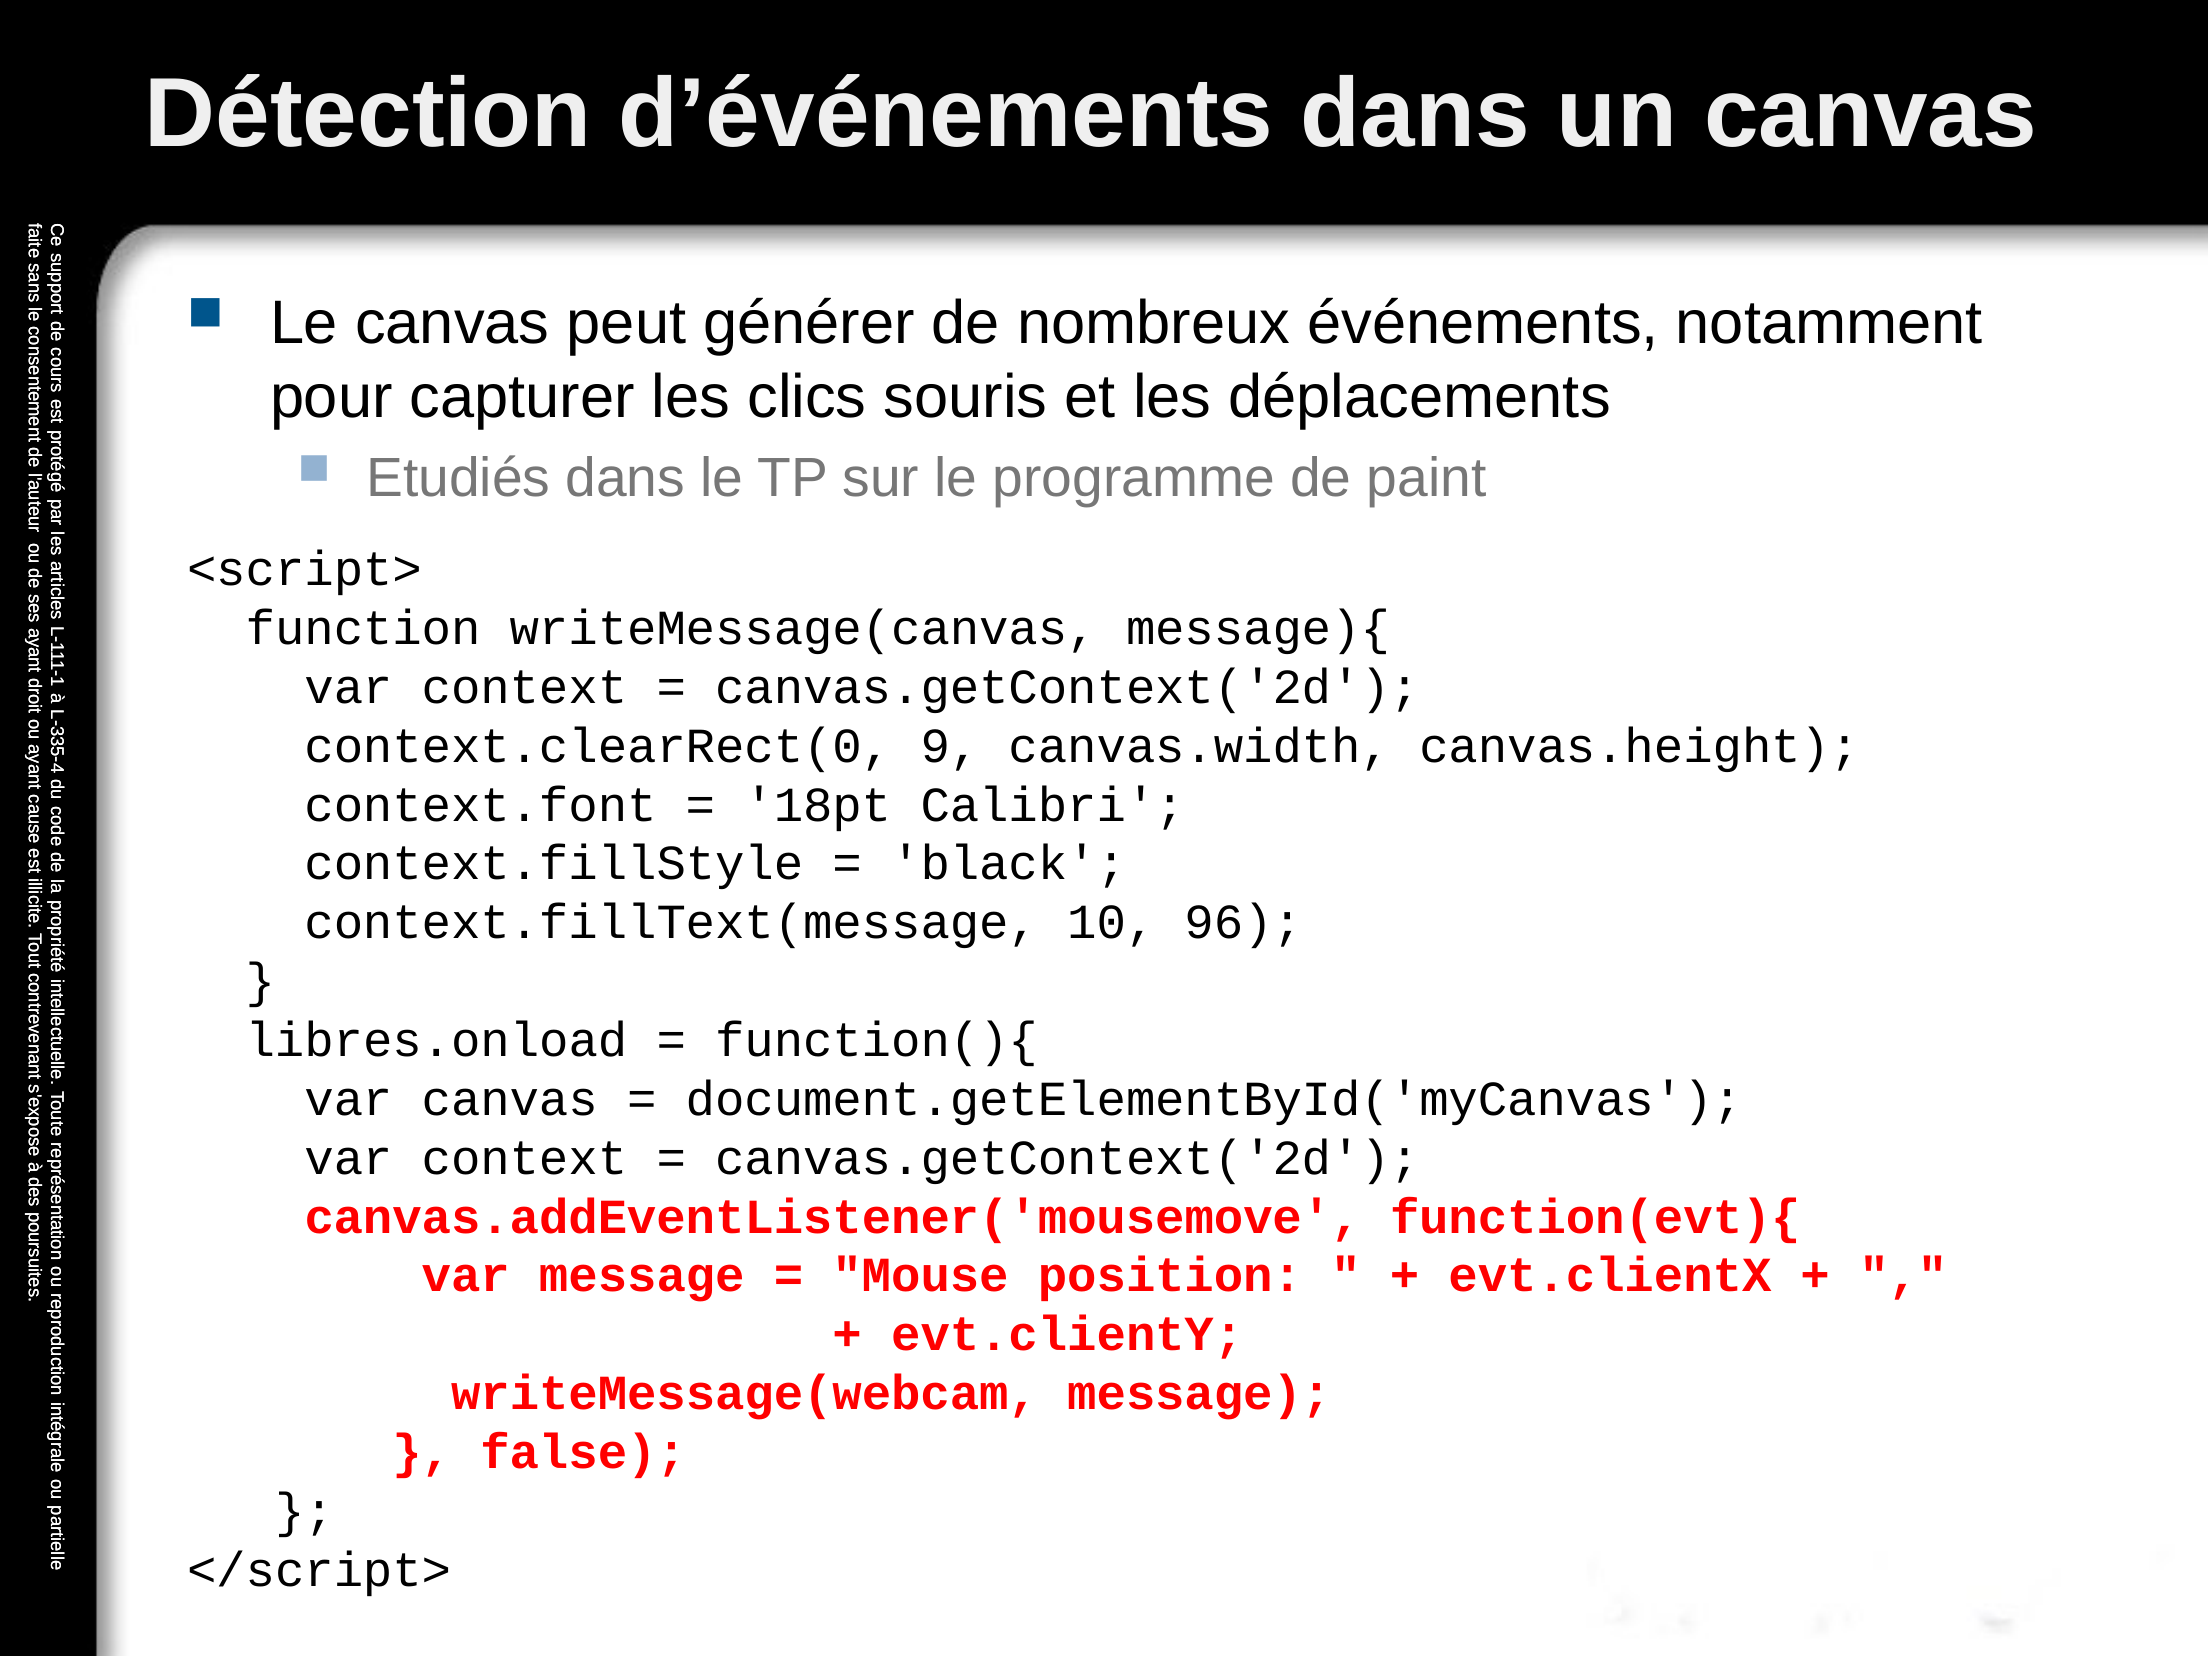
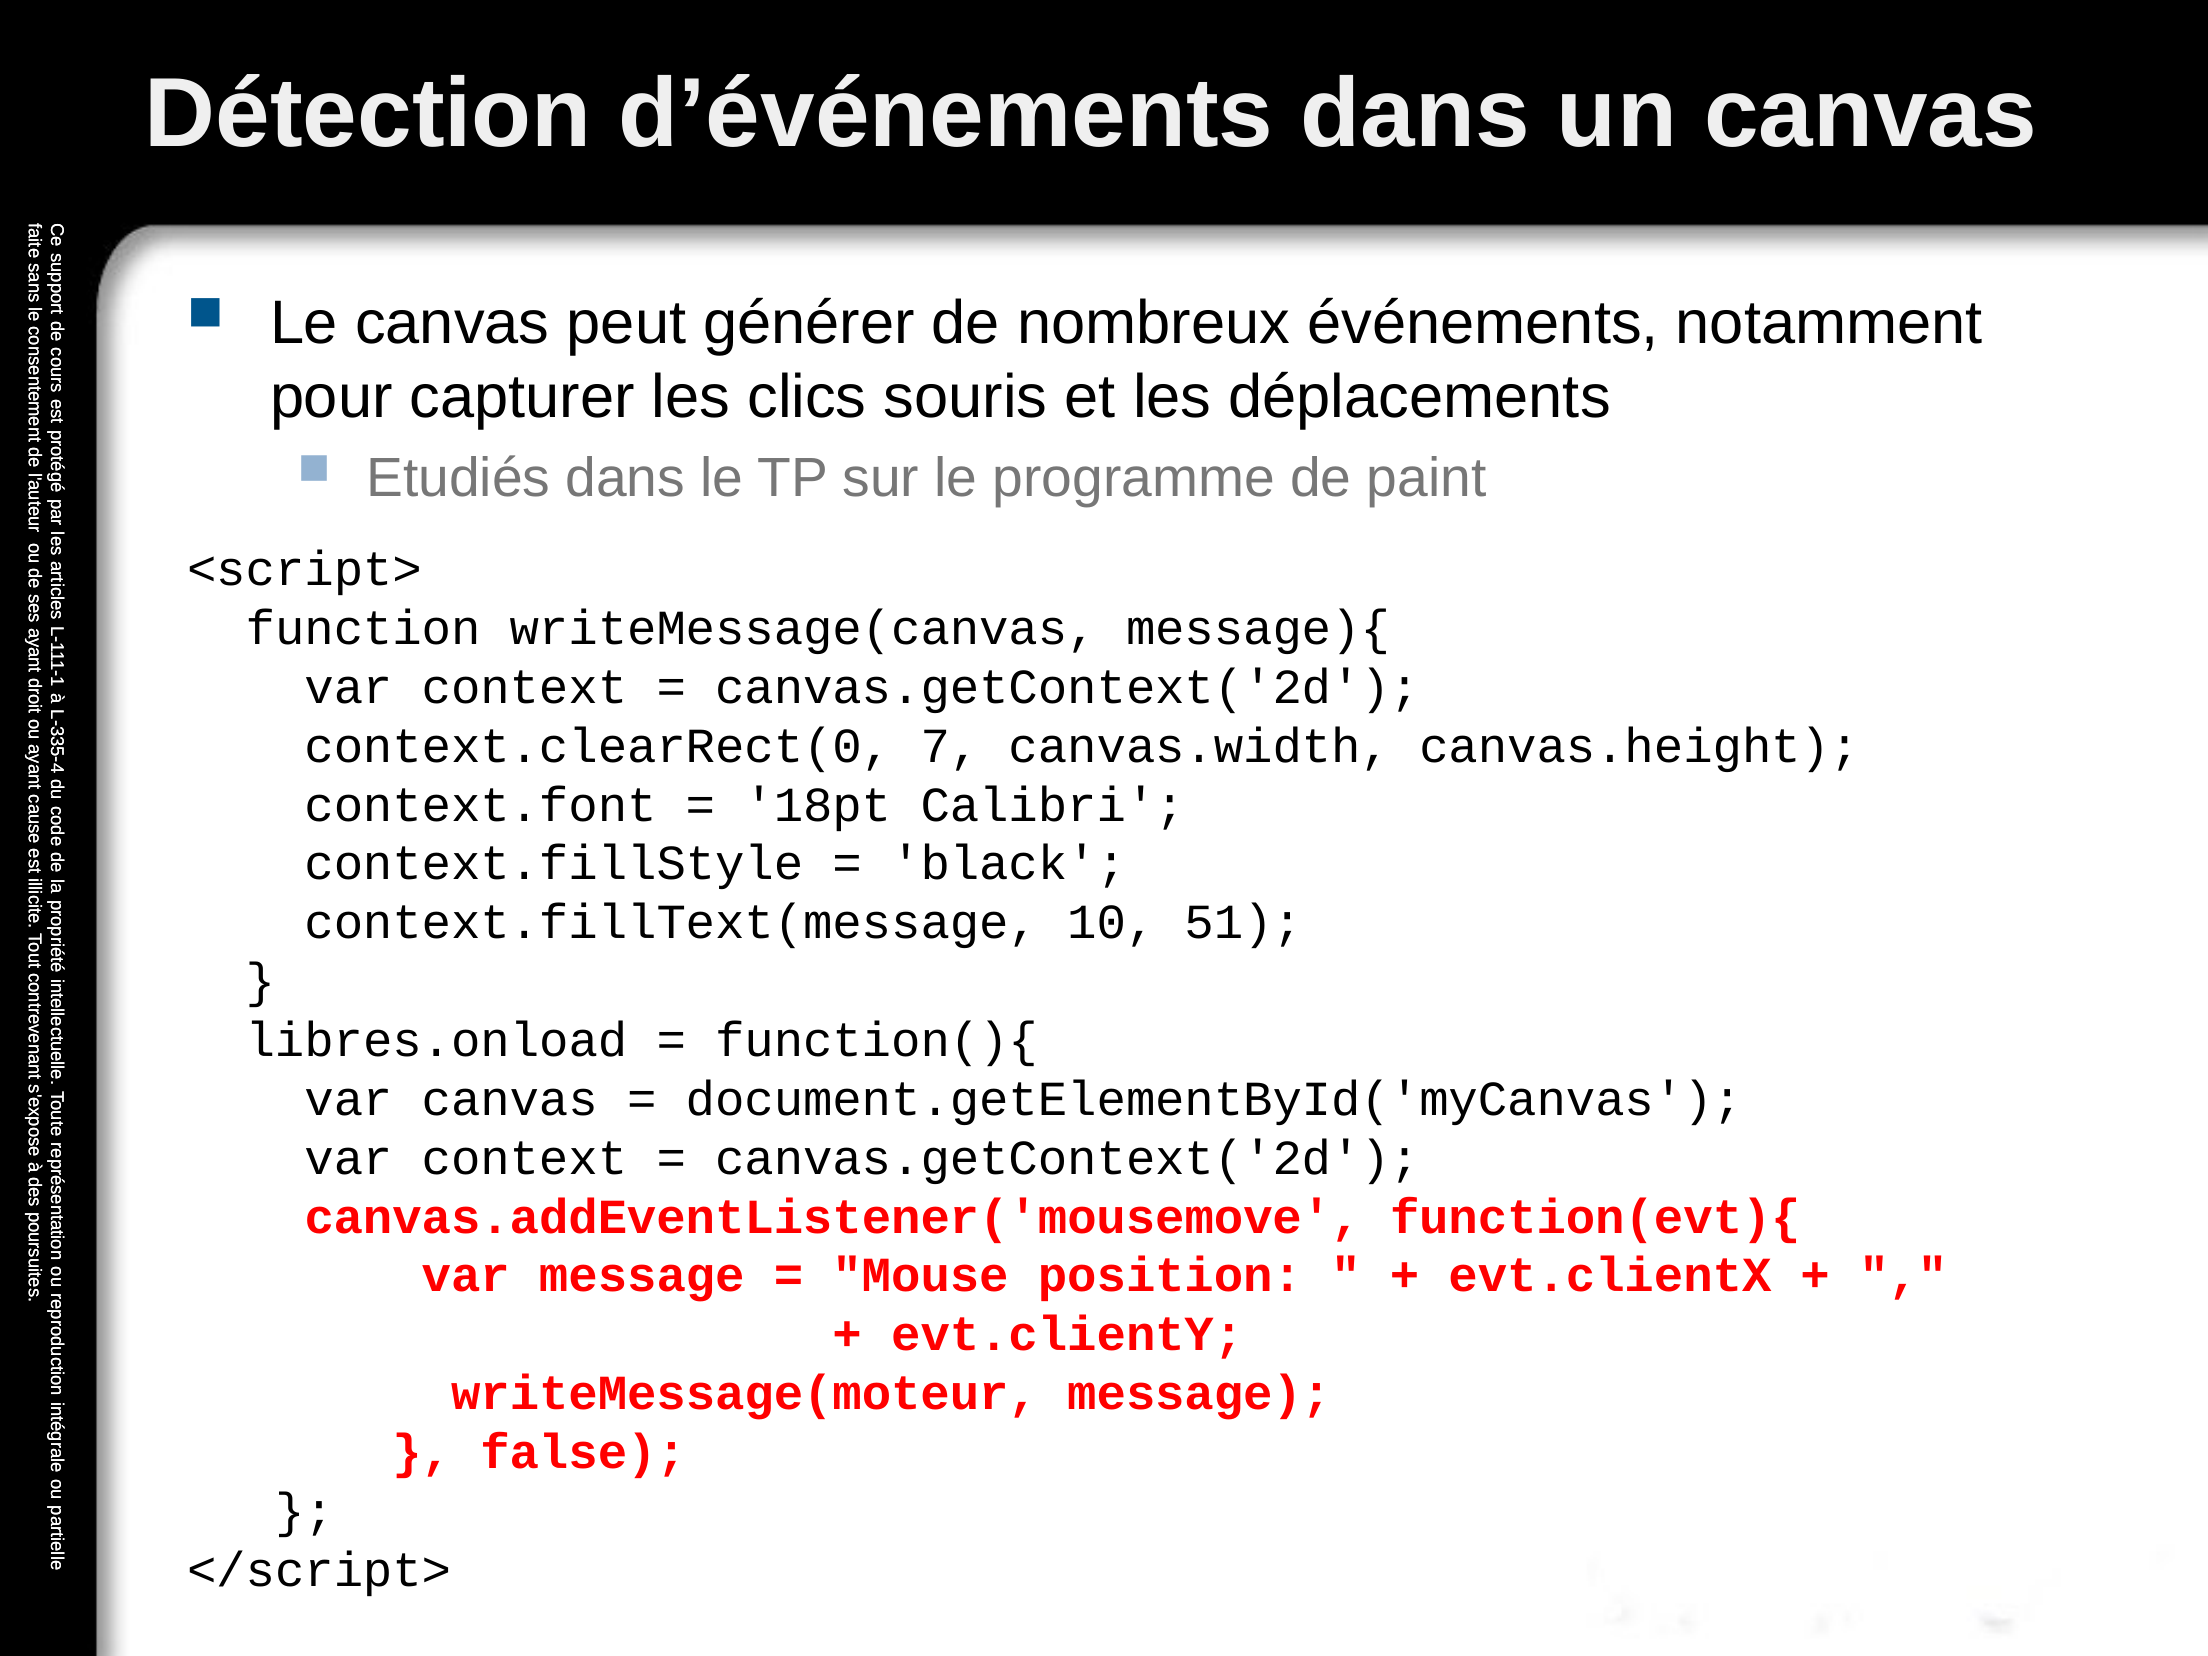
9: 9 -> 7 (950, 746)
96: 96 -> 51 (1243, 923)
writeMessage(webcam: writeMessage(webcam -> writeMessage(moteur (745, 1393)
